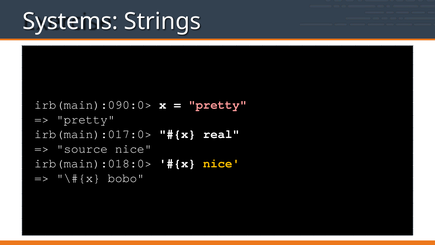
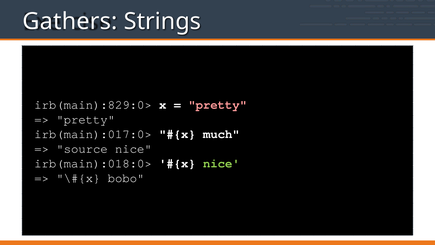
Systems: Systems -> Gathers (70, 21)
irb(main):090:0>: irb(main):090:0> -> irb(main):829:0> (93, 104)
real: real -> much (221, 134)
nice colour: yellow -> light green (221, 163)
